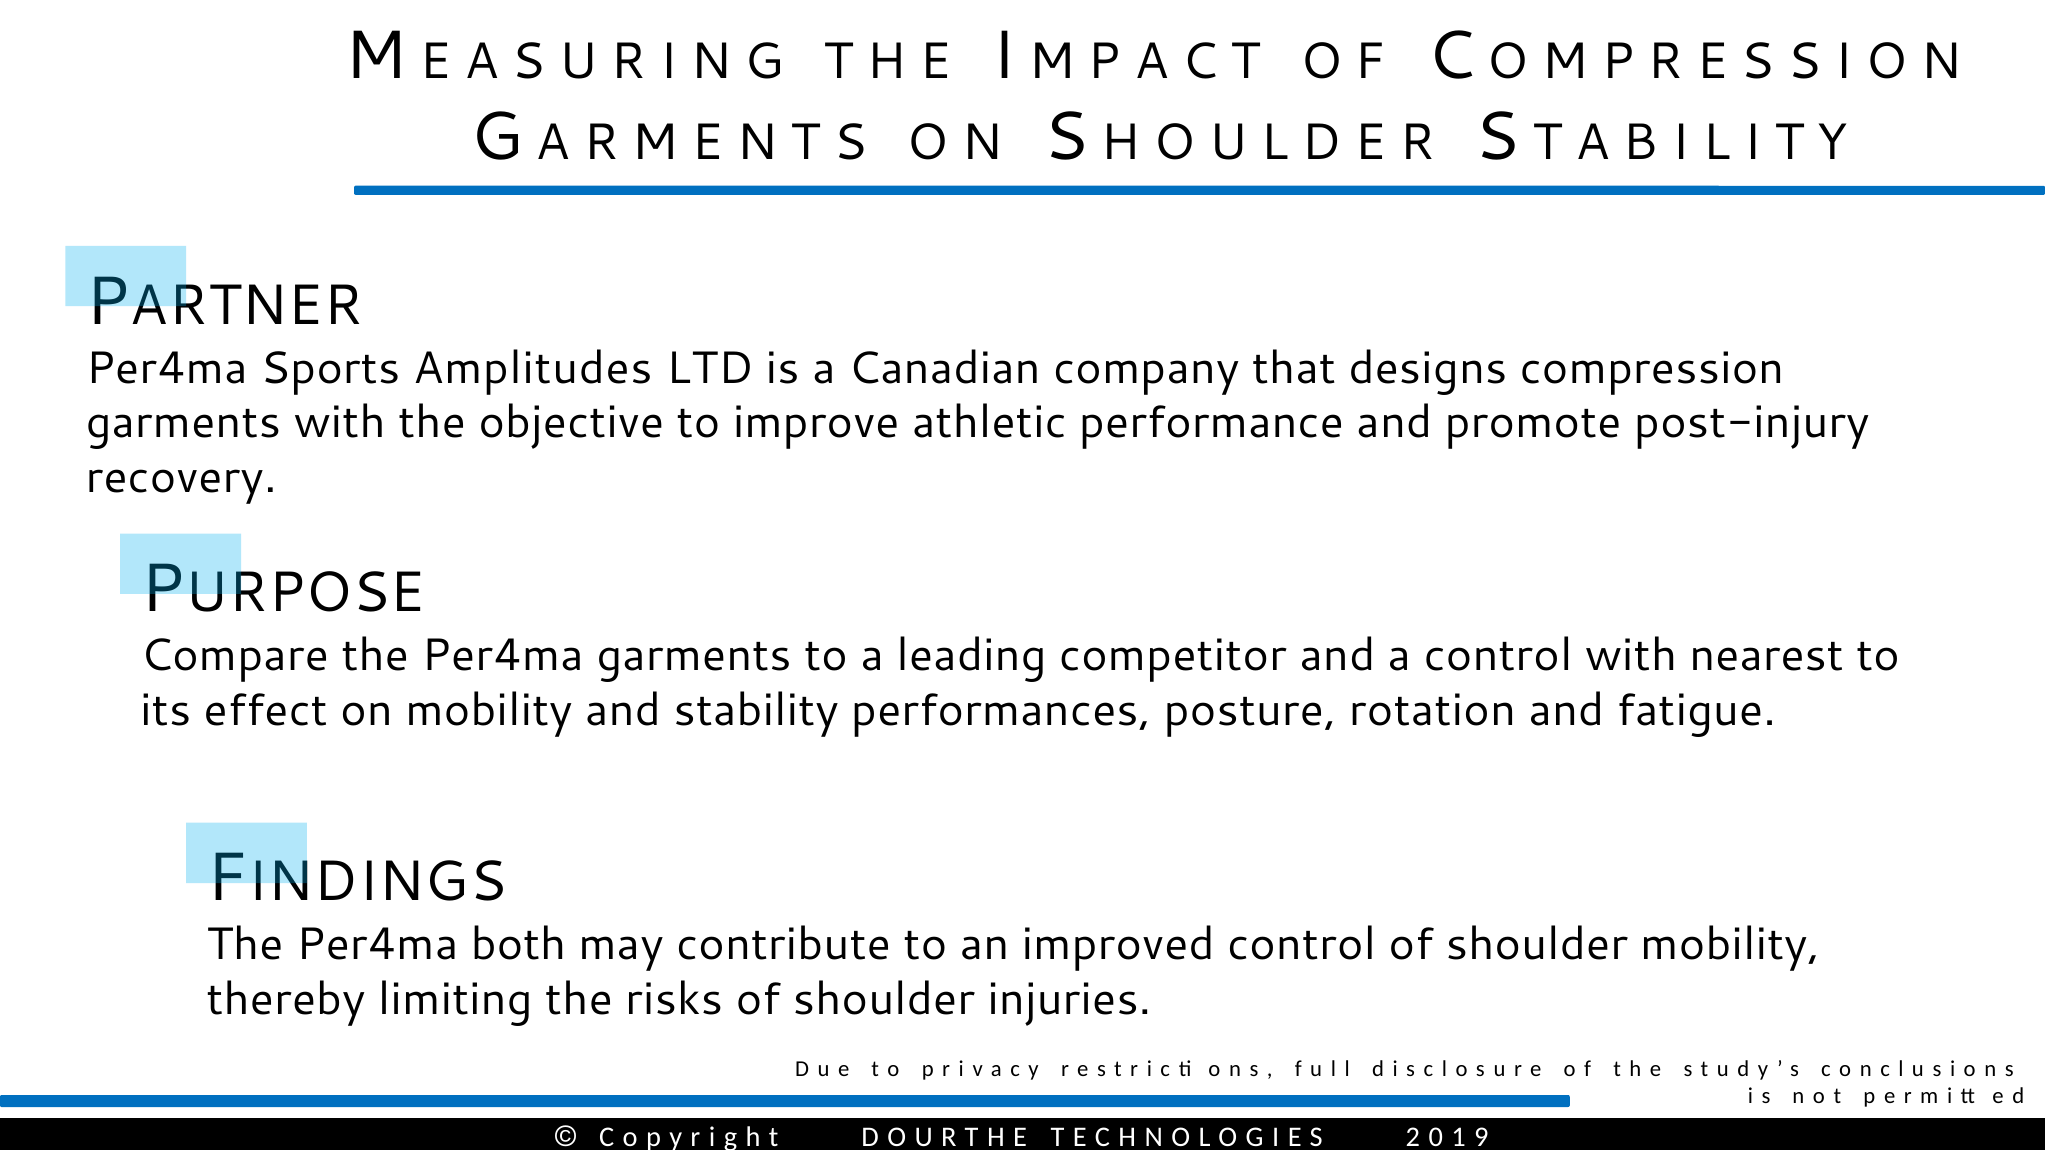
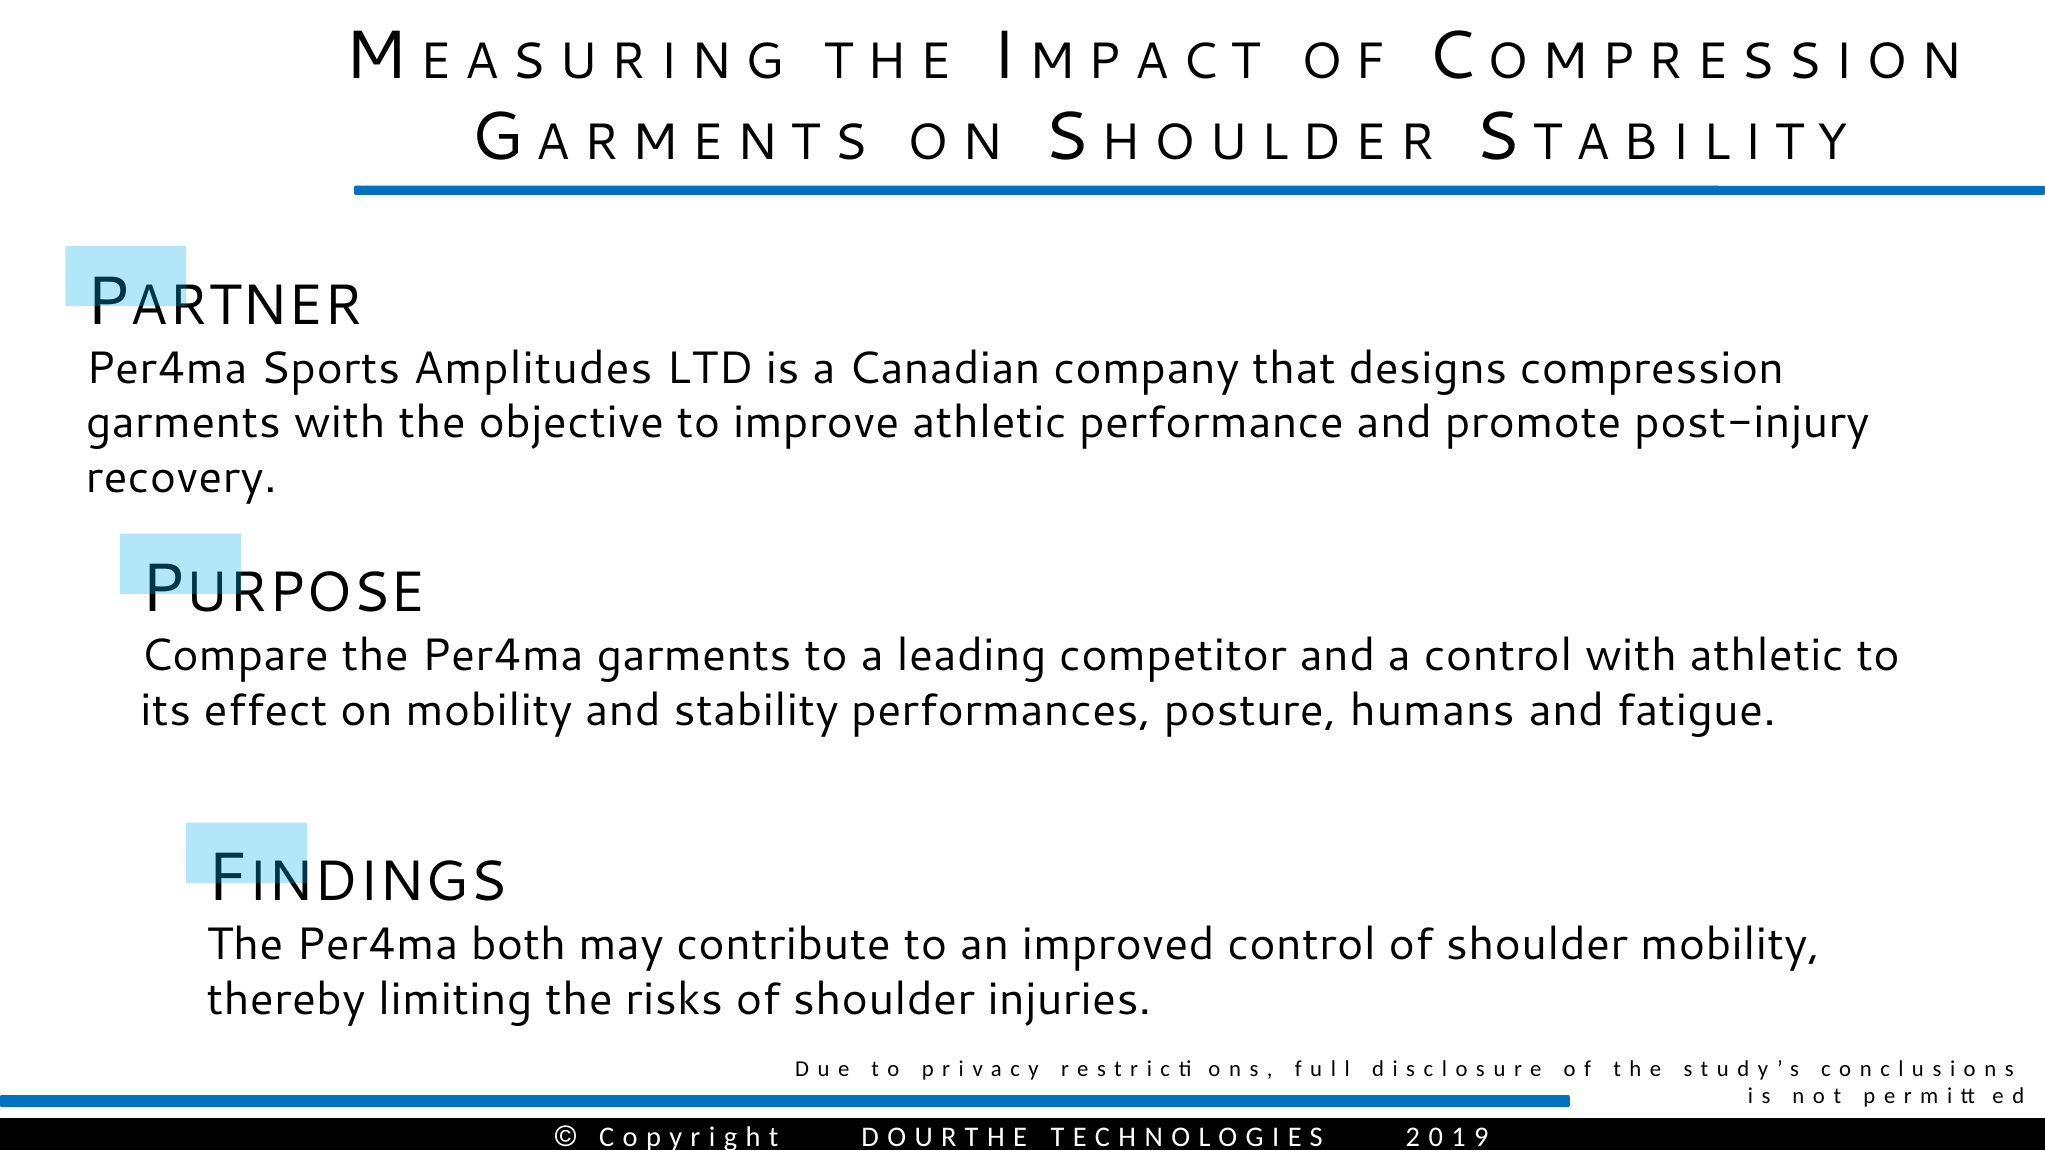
with nearest: nearest -> athletic (1767, 656)
rotation: rotation -> humans (1432, 711)
